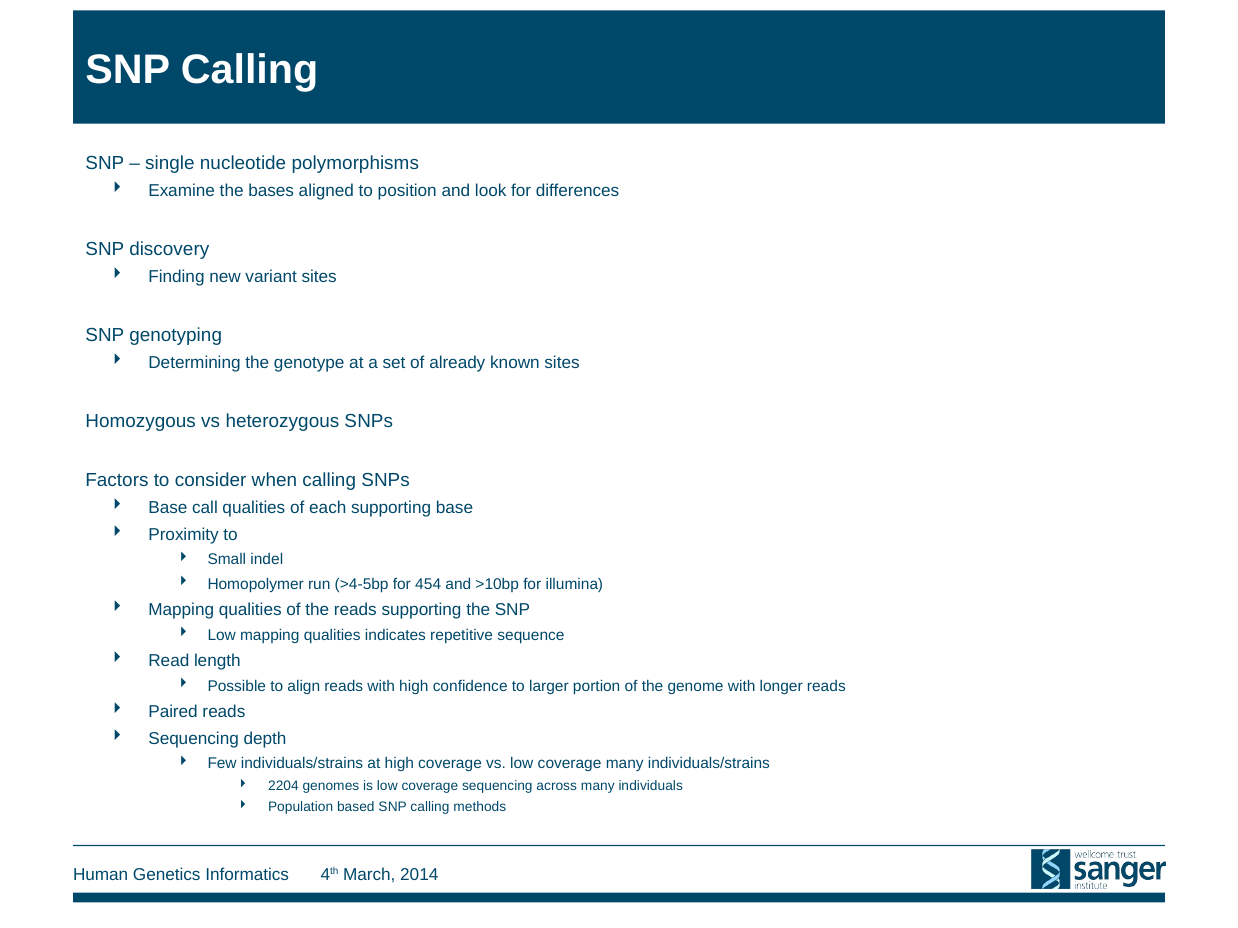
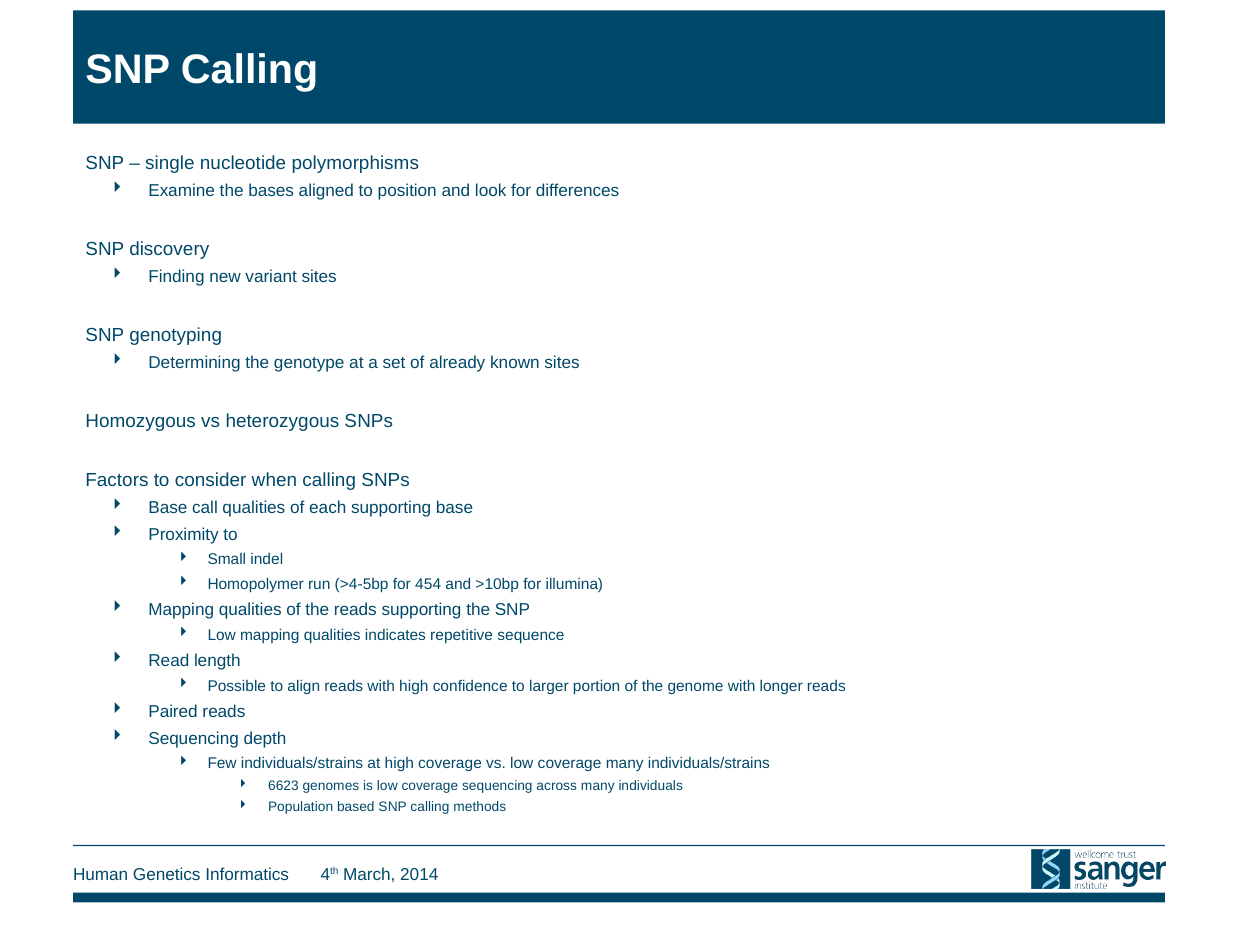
2204: 2204 -> 6623 (283, 786)
